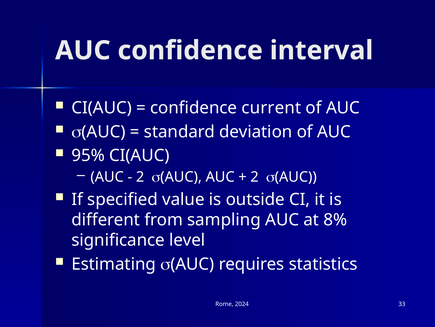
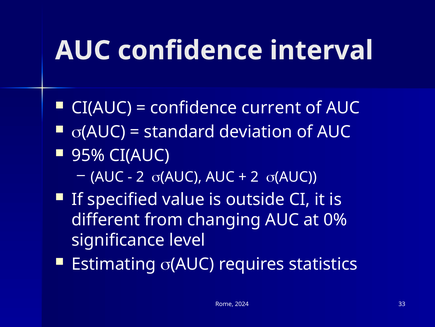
sampling: sampling -> changing (224, 219)
8%: 8% -> 0% (335, 219)
